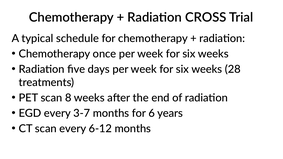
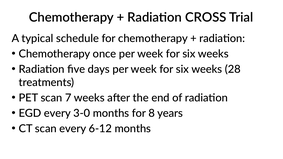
8: 8 -> 7 (68, 98)
3-7: 3-7 -> 3-0 (82, 113)
6: 6 -> 8 (152, 113)
